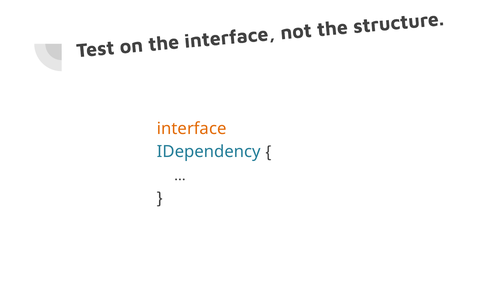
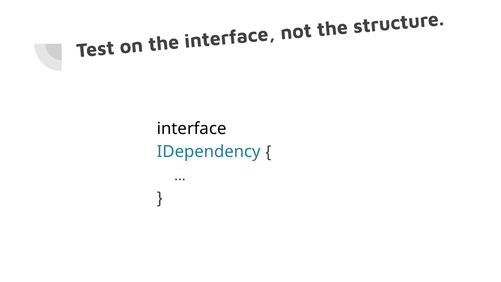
interface colour: orange -> black (192, 129)
